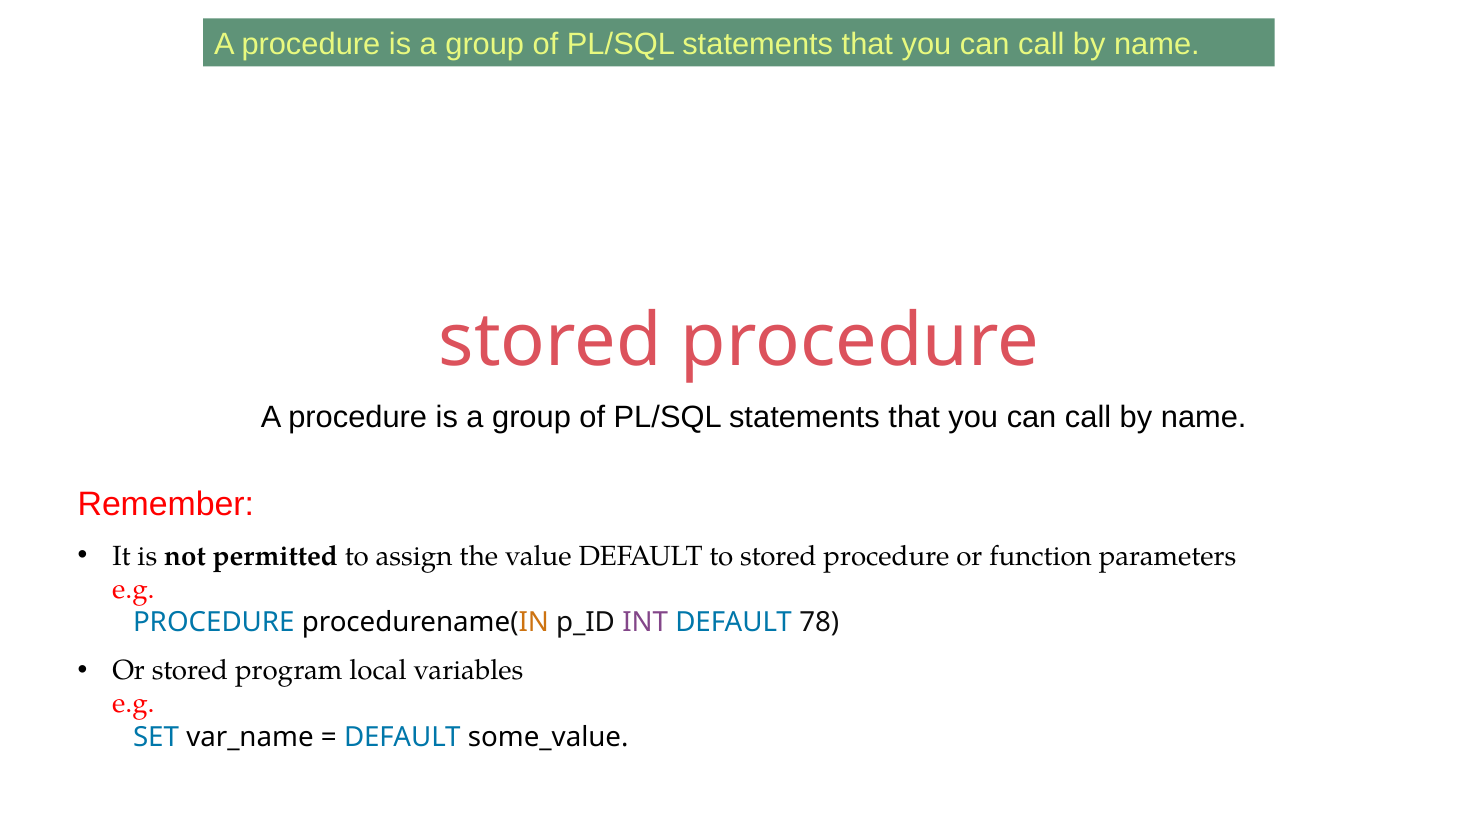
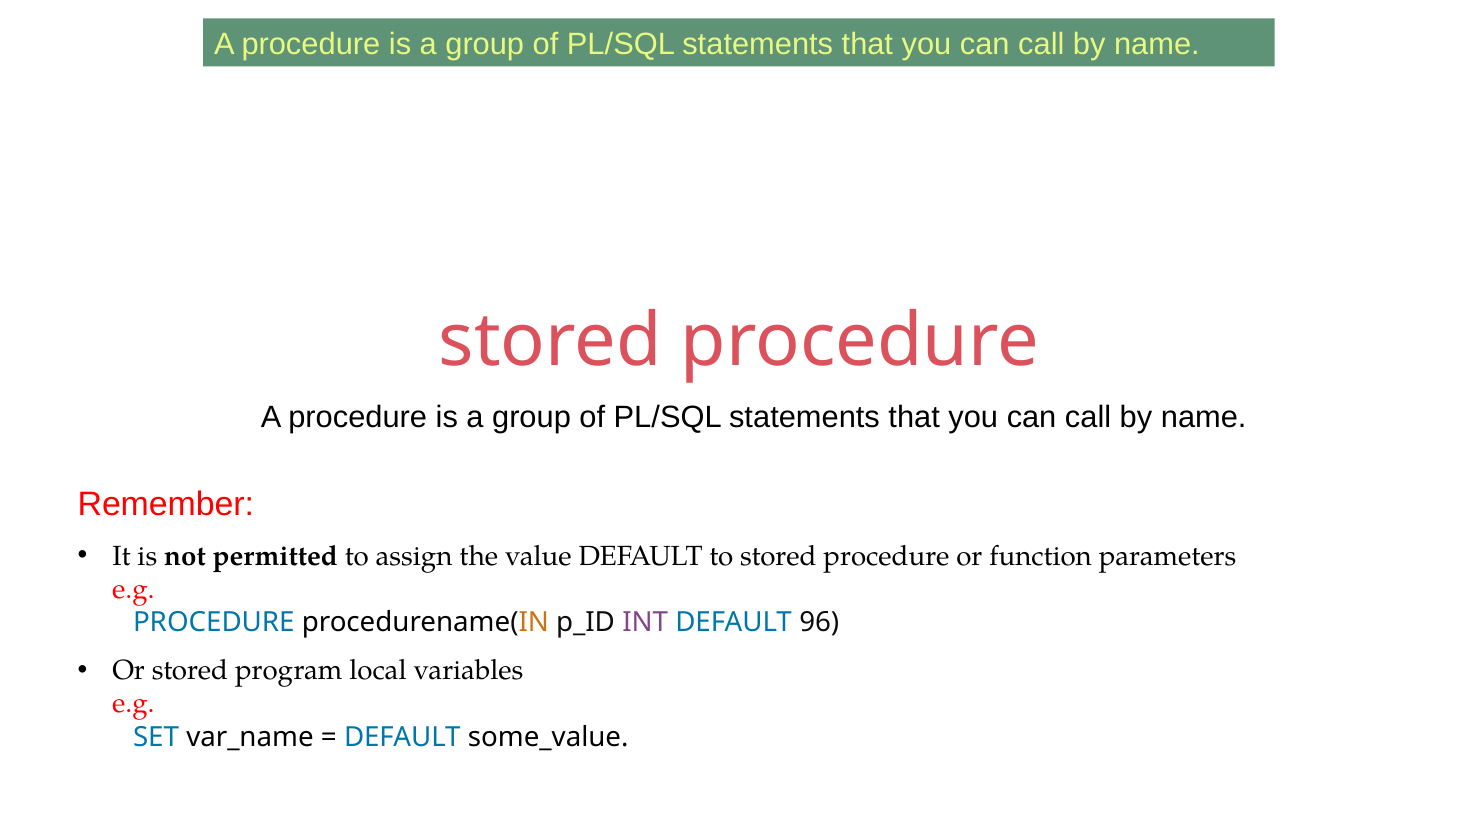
78: 78 -> 96 (819, 623)
